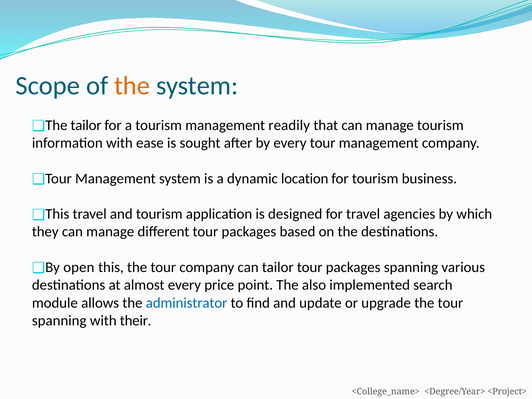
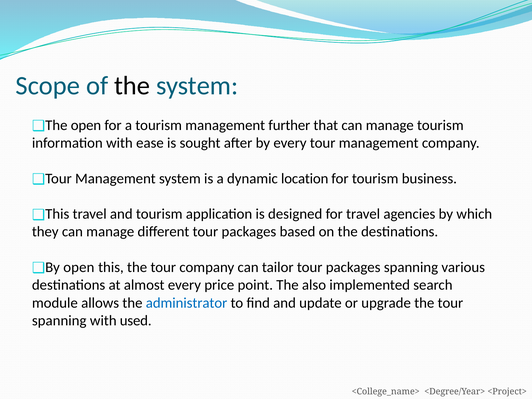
the colour: orange -> black (132, 86)
tailor: tailor -> open (86, 125)
readily: readily -> further (289, 125)
their: their -> used (136, 321)
